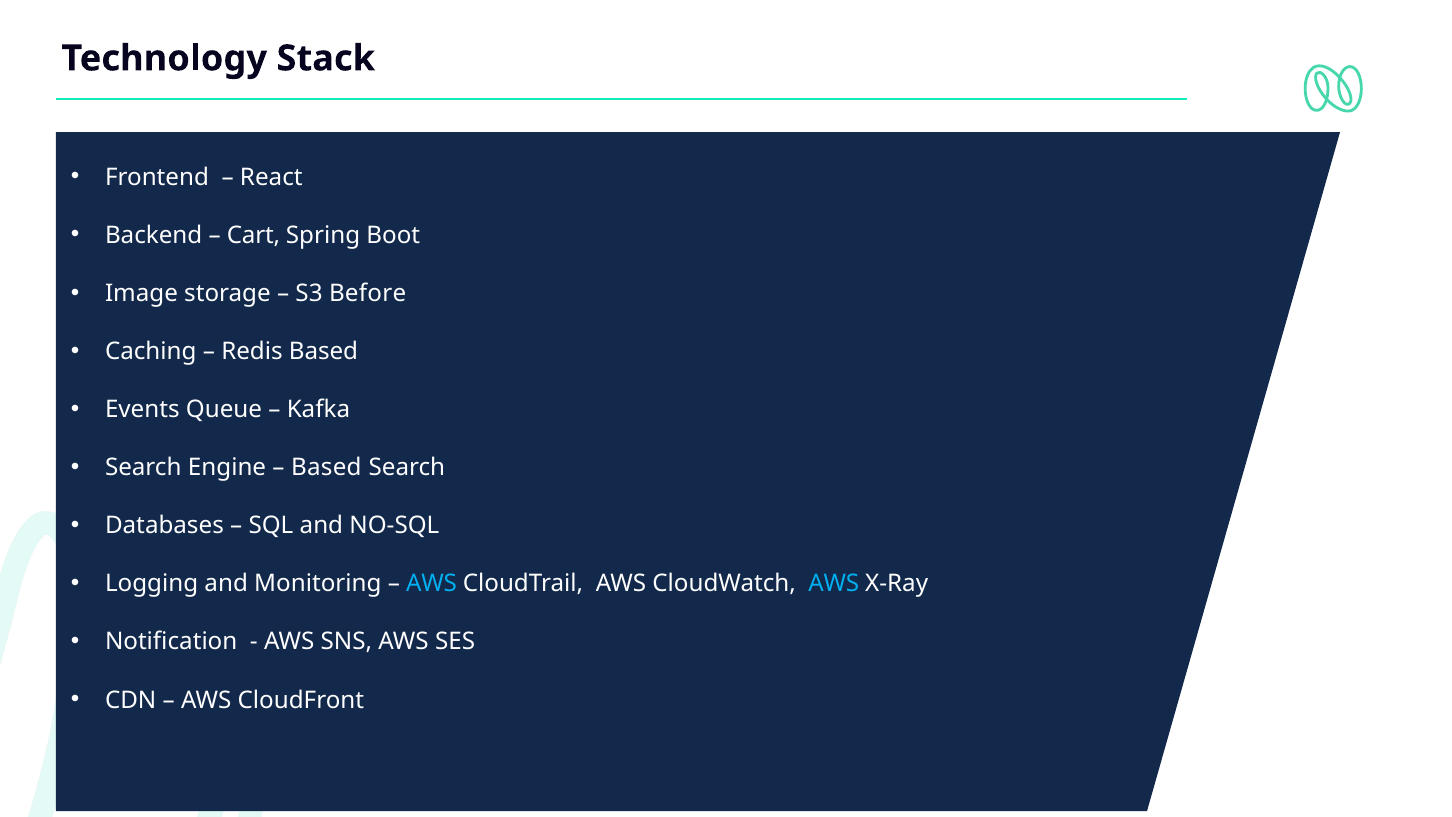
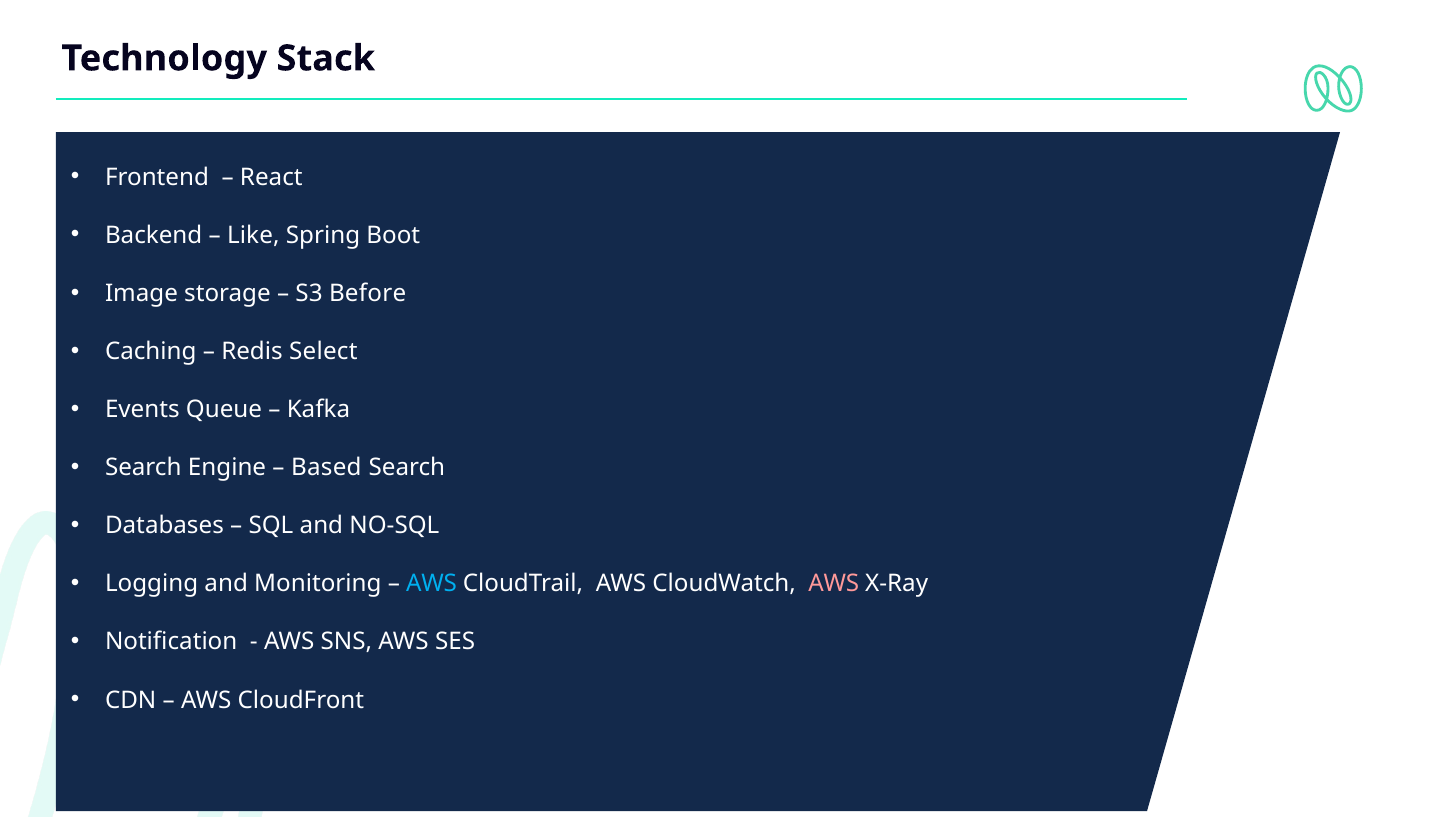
Cart: Cart -> Like (253, 235)
Redis Based: Based -> Select (323, 351)
AWS colour: light blue -> pink (834, 584)
